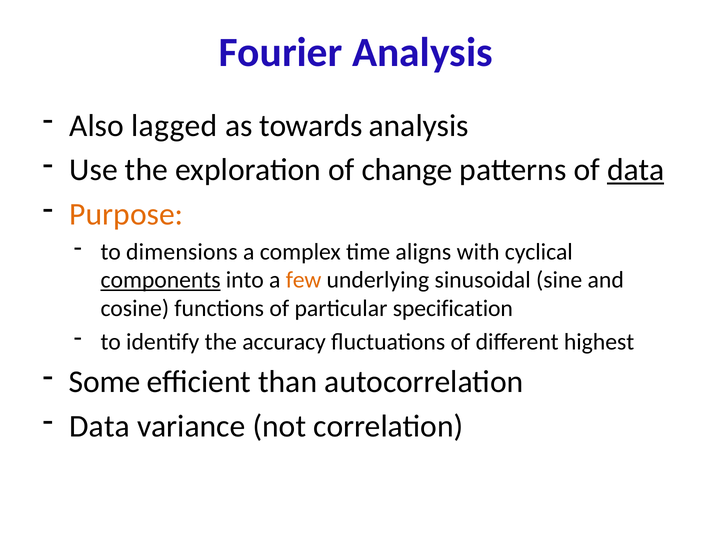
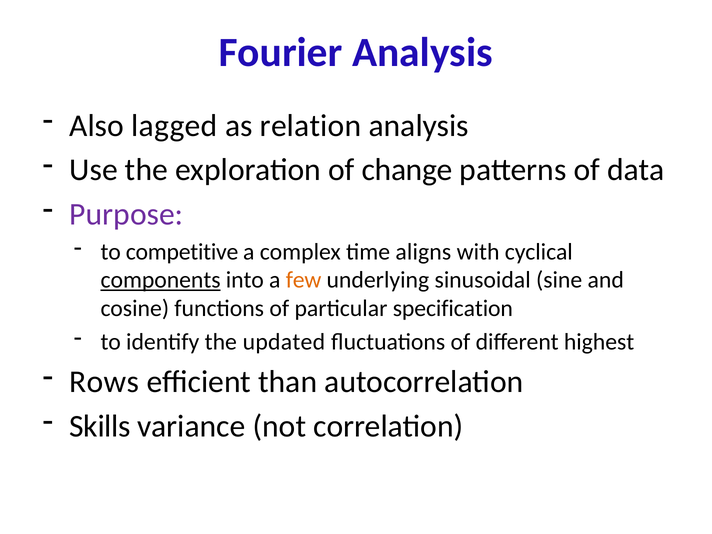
towards: towards -> relation (311, 126)
data underline: present -> none (636, 170)
Purpose colour: orange -> purple (126, 214)
dimensions: dimensions -> competitive (182, 252)
accuracy: accuracy -> updated (284, 342)
Some: Some -> Rows (104, 382)
Data: Data -> Skills (100, 426)
